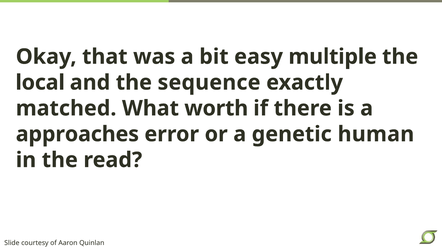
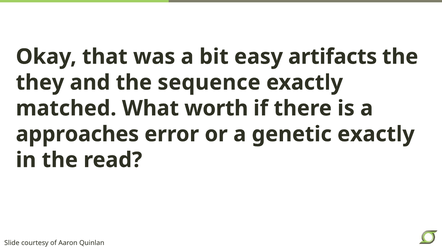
multiple: multiple -> artifacts (333, 57)
local: local -> they (40, 82)
genetic human: human -> exactly (376, 134)
